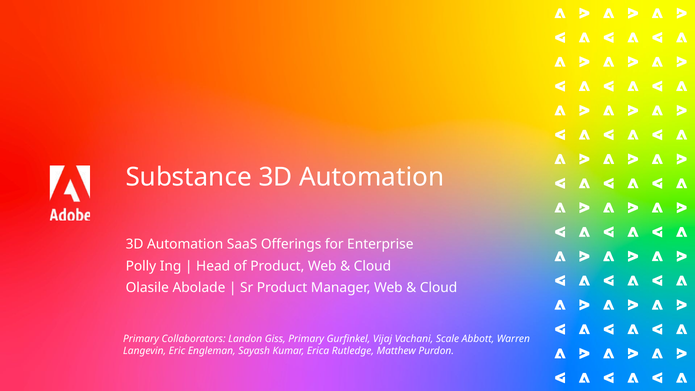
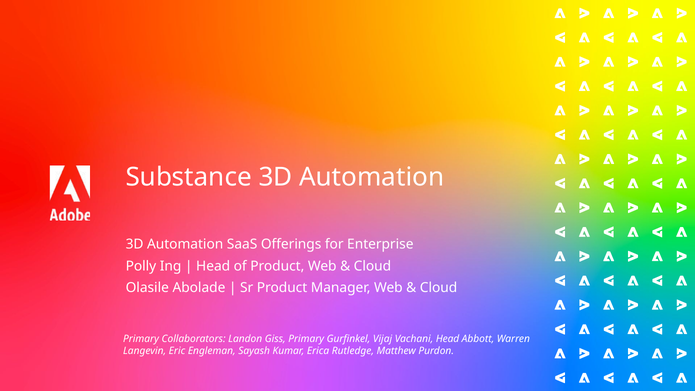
Vachani Scale: Scale -> Head (448, 339)
